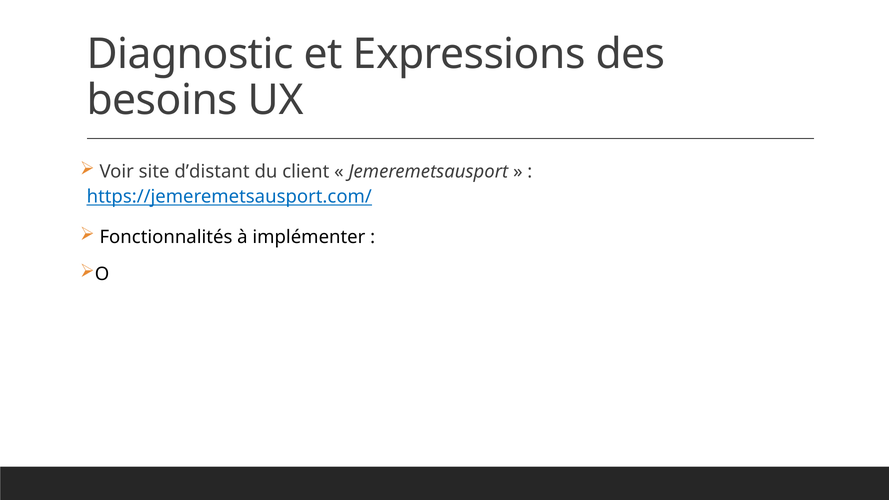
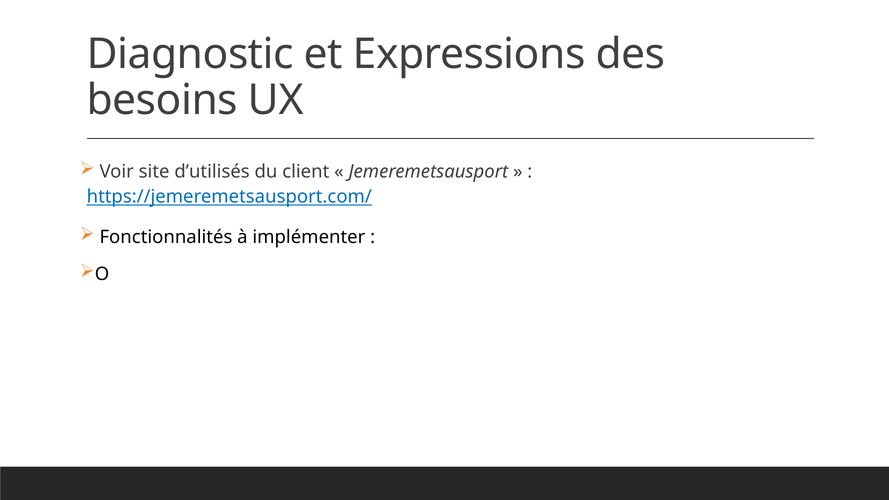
d’distant: d’distant -> d’utilisés (212, 172)
